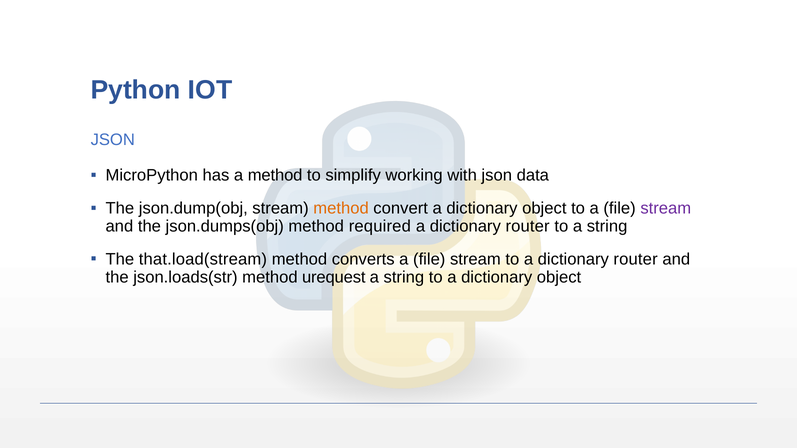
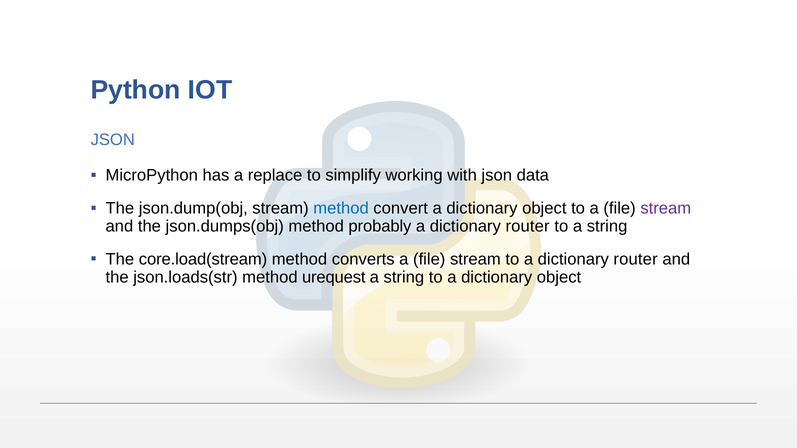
a method: method -> replace (275, 176)
method colour: orange -> blue (341, 208)
required: required -> probably (380, 226)
that.load(stream: that.load(stream -> core.load(stream (203, 259)
